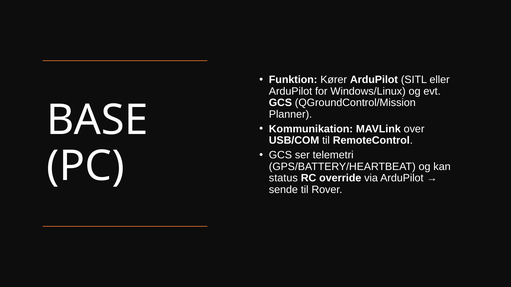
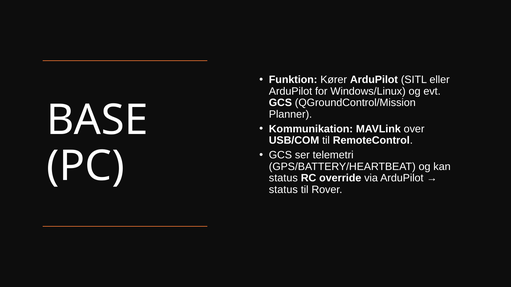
sende: sende -> status (283, 190)
